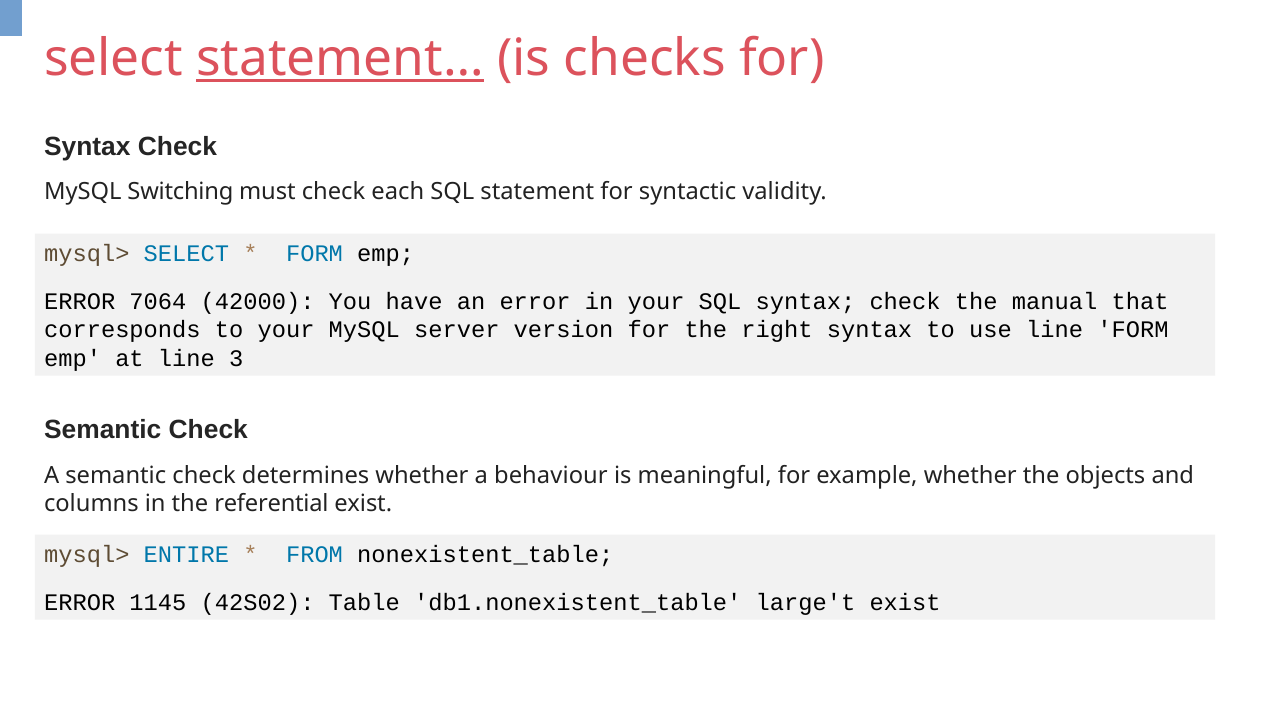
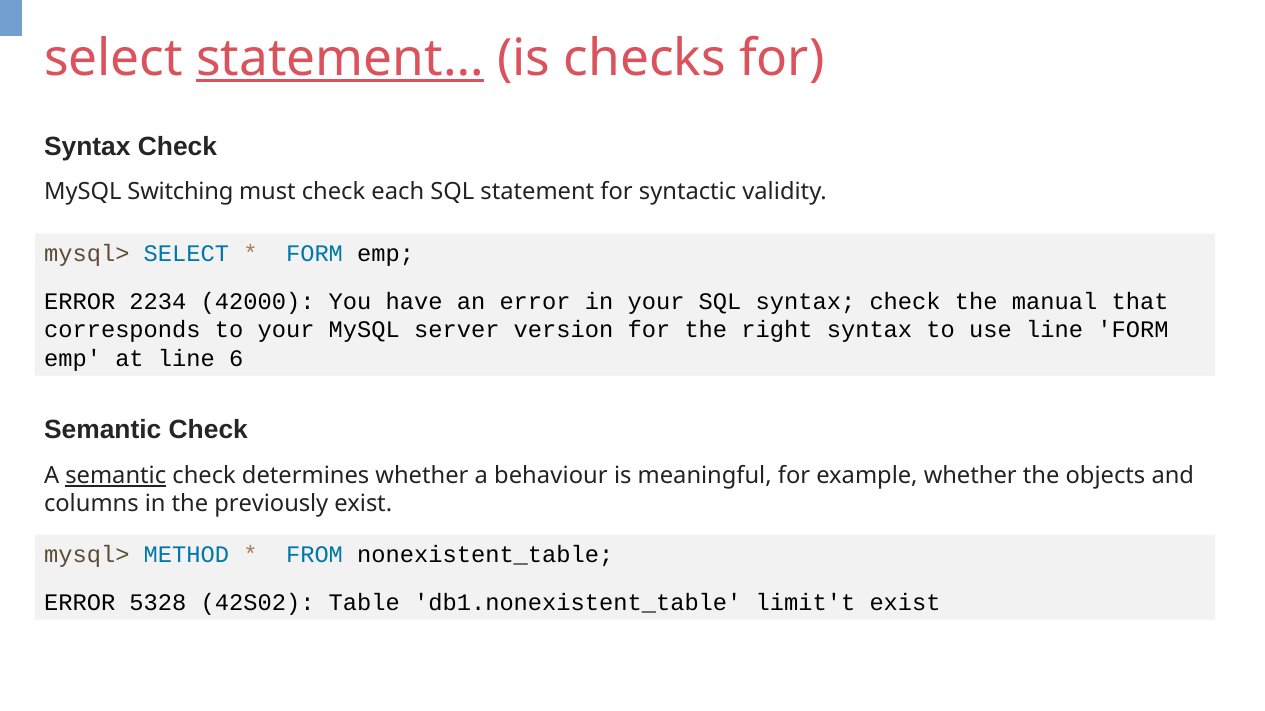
7064: 7064 -> 2234 (158, 302)
3: 3 -> 6 (236, 359)
semantic underline: none -> present (116, 476)
referential: referential -> previously (271, 505)
ENTIRE: ENTIRE -> METHOD (186, 556)
1145: 1145 -> 5328 (158, 603)
large't: large't -> limit't (805, 603)
